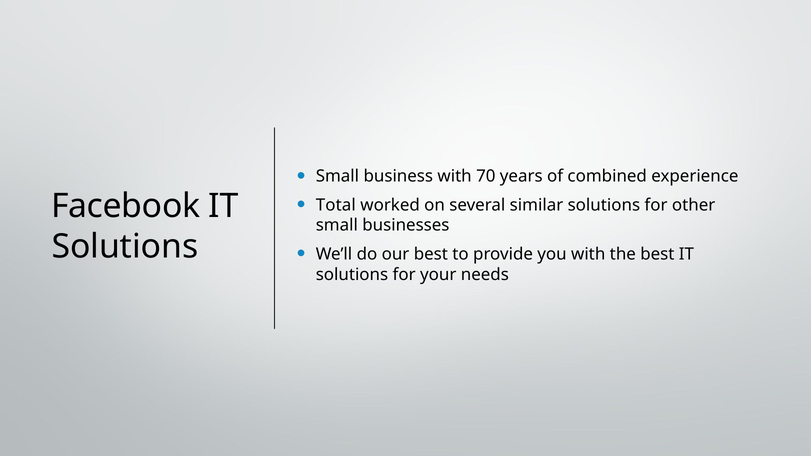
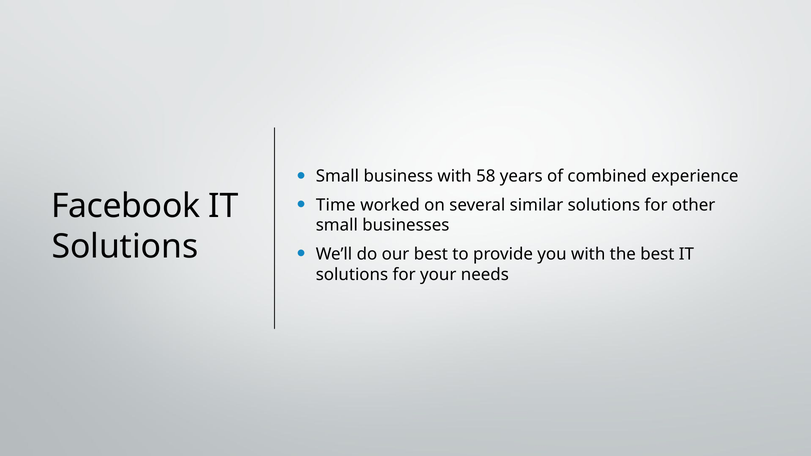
70: 70 -> 58 (486, 176)
Total: Total -> Time (336, 205)
